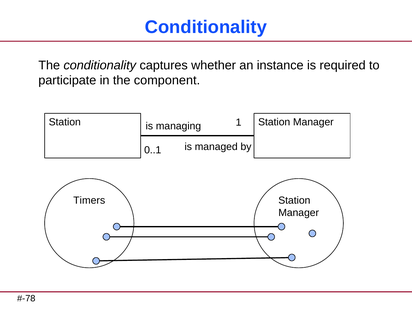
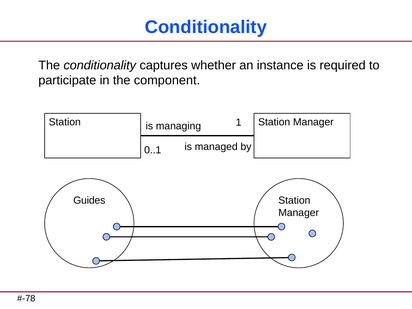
Timers: Timers -> Guides (89, 201)
